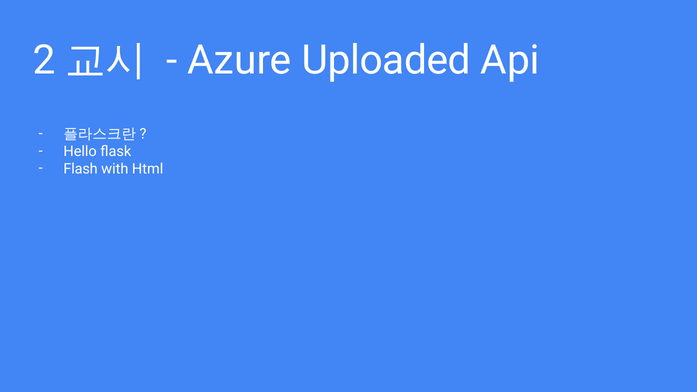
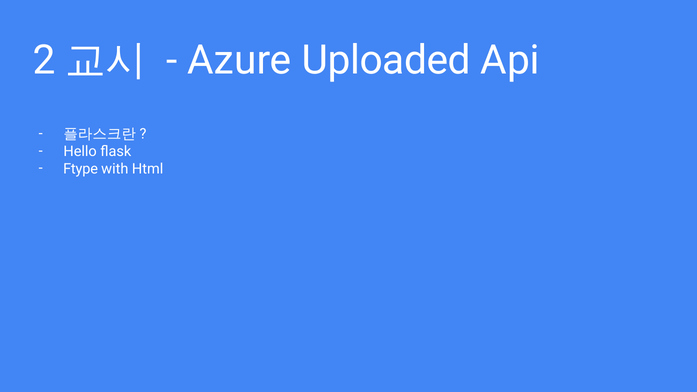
Flash: Flash -> Ftype (81, 169)
